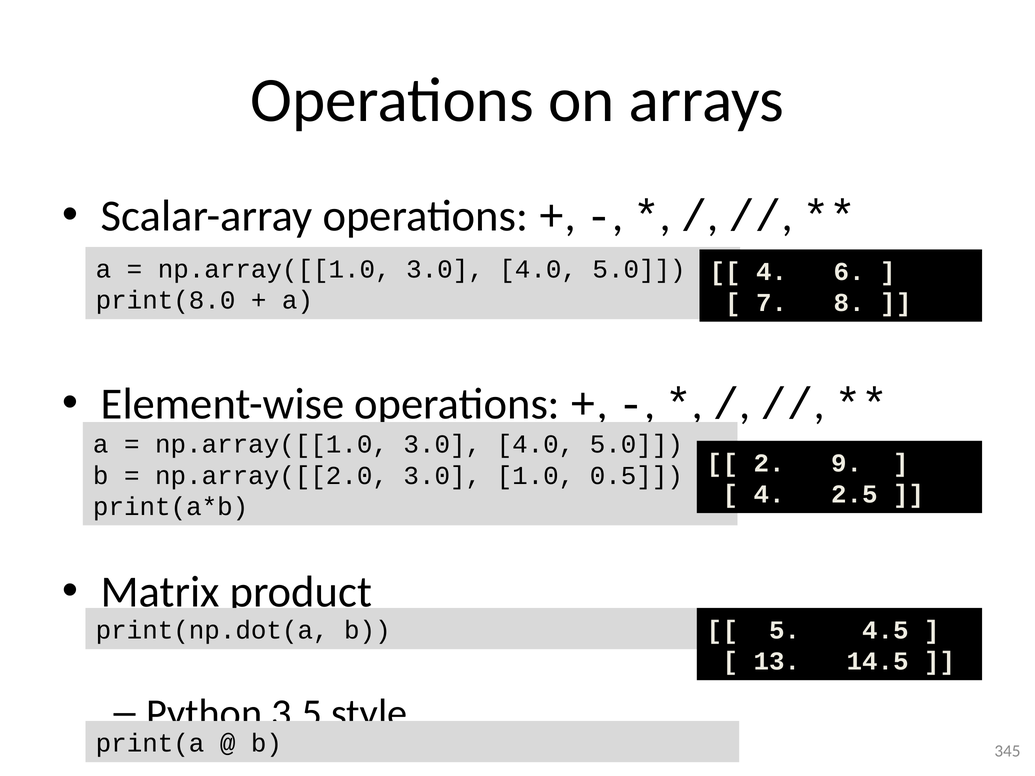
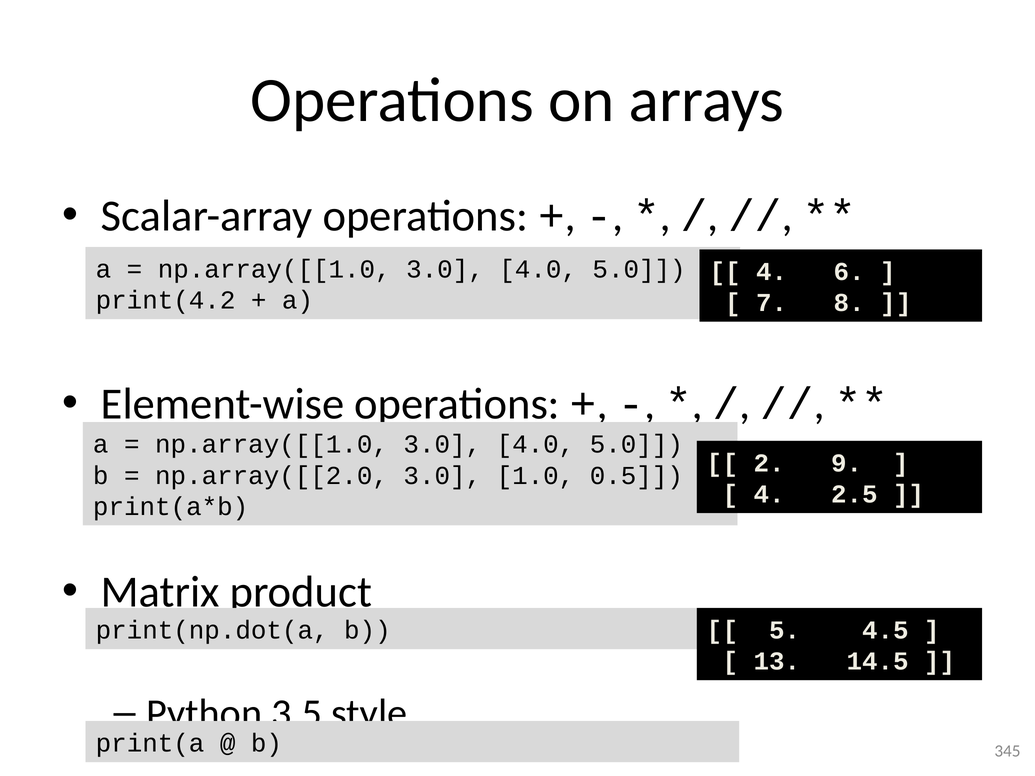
print(8.0: print(8.0 -> print(4.2 (166, 300)
